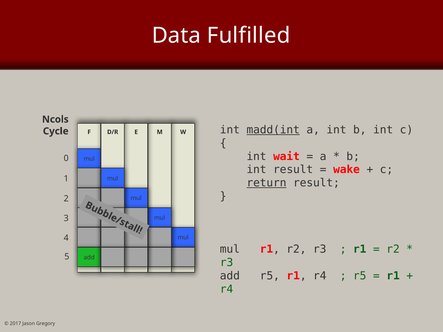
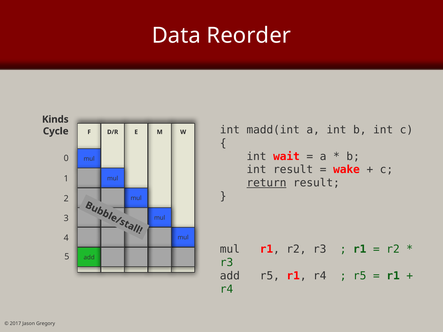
Fulfilled: Fulfilled -> Reorder (249, 36)
Ncols: Ncols -> Kinds (55, 119)
madd(int underline: present -> none (273, 130)
